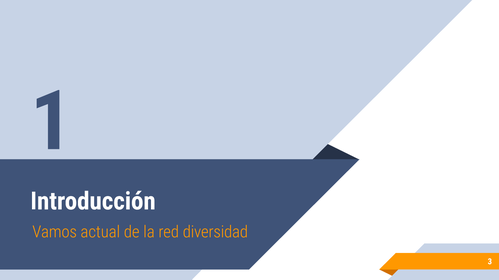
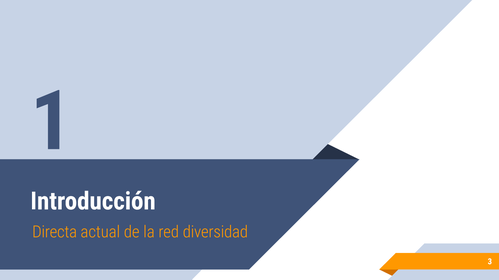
Vamos: Vamos -> Directa (55, 233)
